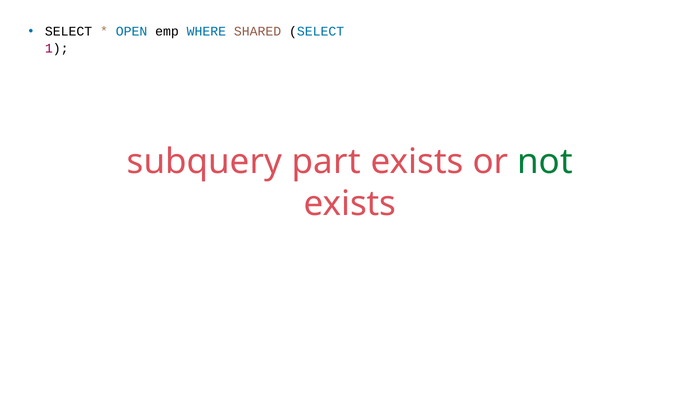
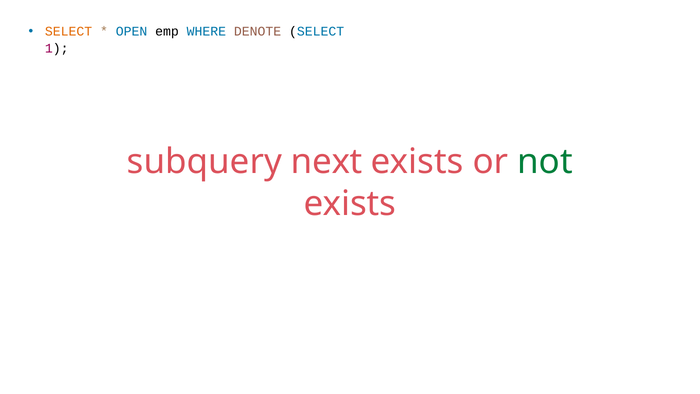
SELECT colour: black -> orange (69, 32)
SHARED: SHARED -> DENOTE (258, 32)
part: part -> next (327, 162)
